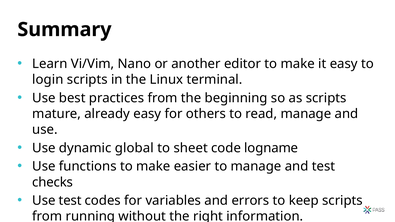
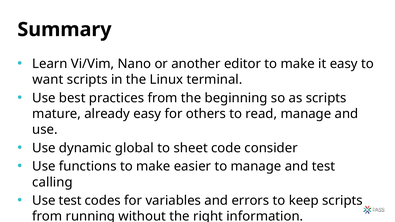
login: login -> want (48, 80)
logname: logname -> consider (271, 148)
checks: checks -> calling (52, 182)
